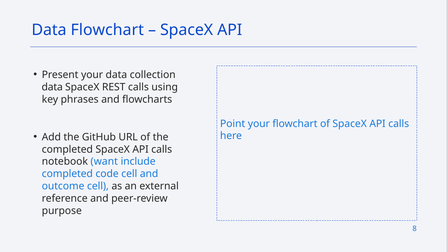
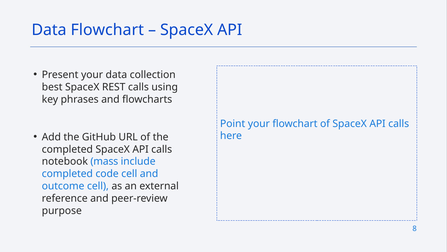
data: data -> best (52, 87)
want: want -> mass (104, 161)
